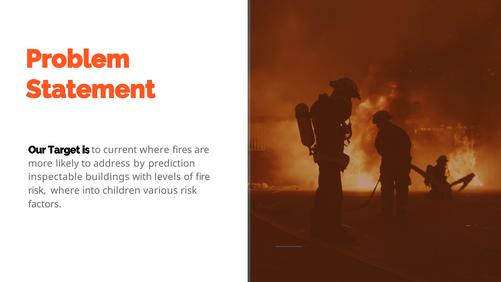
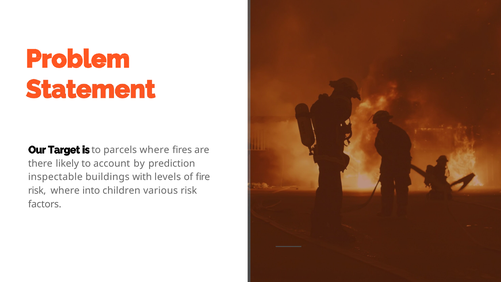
current: current -> parcels (120, 150)
more: more -> there (40, 163)
address: address -> account (112, 163)
